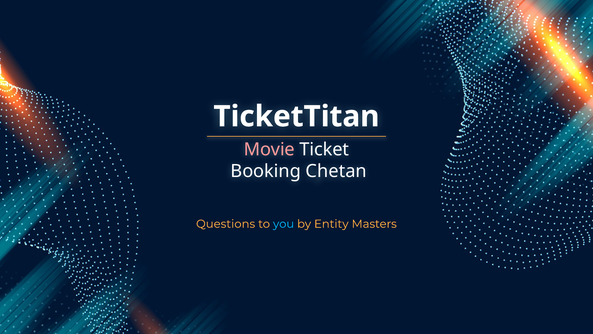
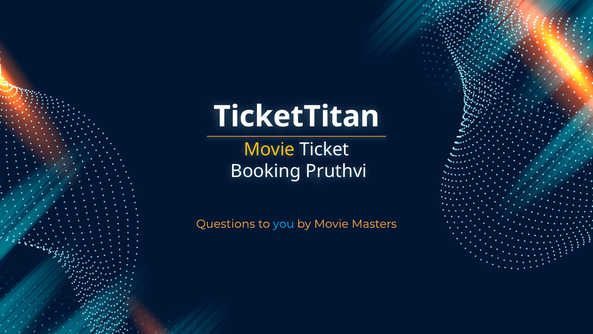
Movie colour: pink -> yellow (269, 149)
Chetan: Chetan -> Pruthvi (336, 171)
by Entity: Entity -> Movie (331, 224)
